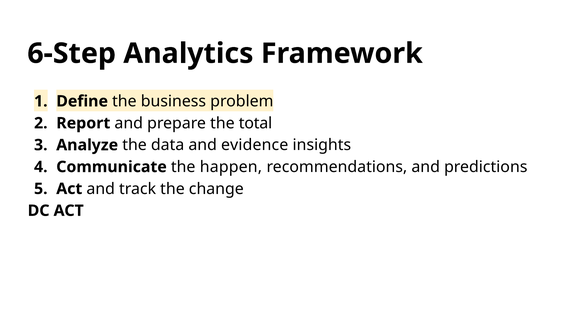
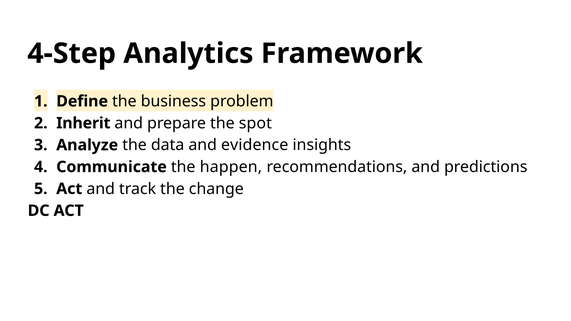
6-Step: 6-Step -> 4-Step (72, 54)
Report: Report -> Inherit (83, 123)
total: total -> spot (255, 123)
